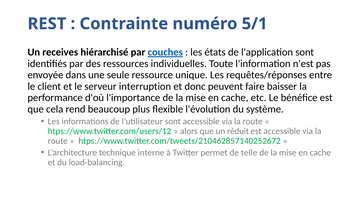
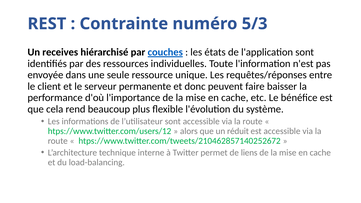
5/1: 5/1 -> 5/3 (255, 24)
interruption: interruption -> permanente (145, 86)
telle: telle -> liens (249, 153)
